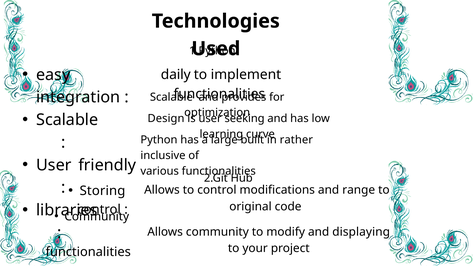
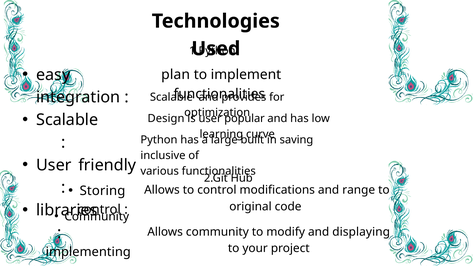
daily: daily -> plan (176, 75)
seeking: seeking -> popular (245, 119)
rather: rather -> saving (296, 140)
functionalities: functionalities -> implementing (88, 252)
